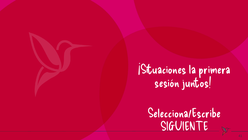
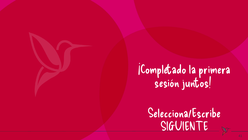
¡Situaciones: ¡Situaciones -> ¡Completado (162, 69)
